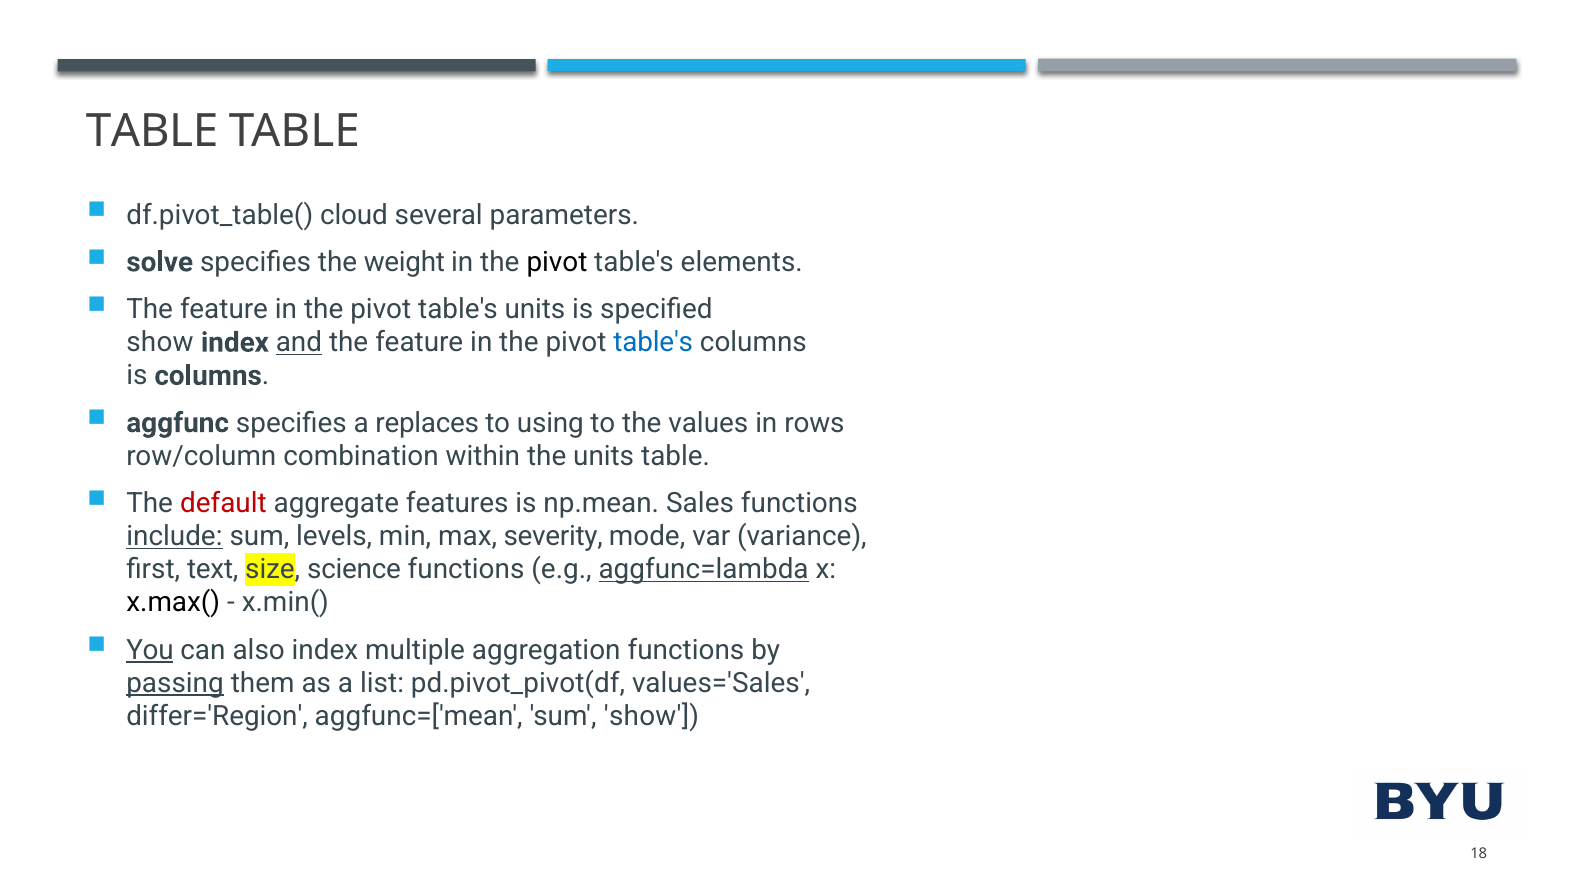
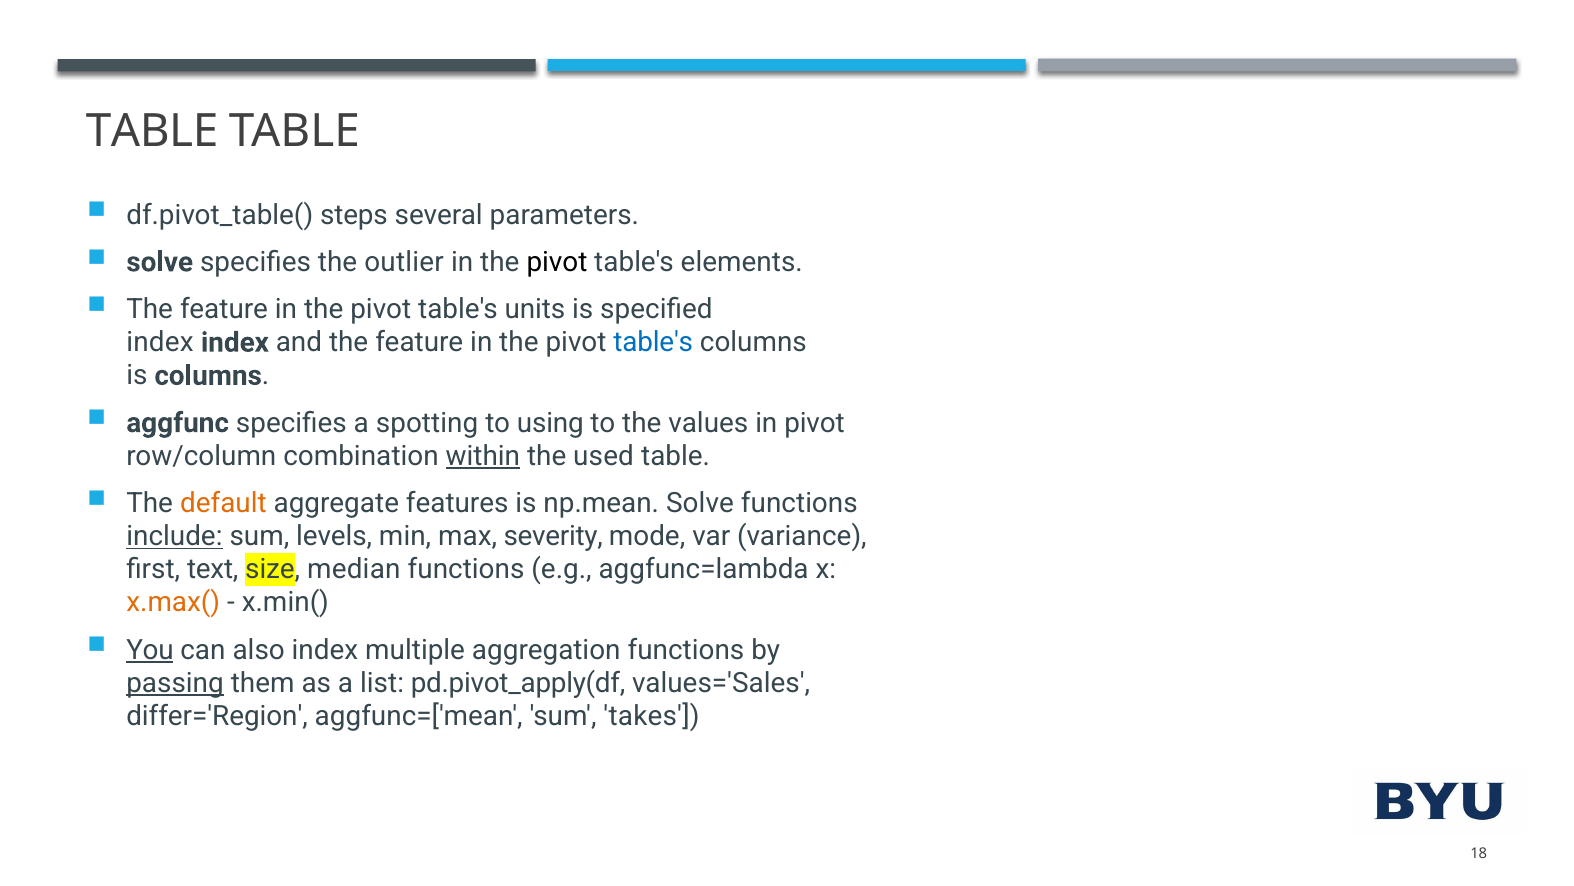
cloud: cloud -> steps (354, 215)
weight: weight -> outlier (404, 262)
show: show -> index (160, 342)
and underline: present -> none (299, 342)
replaces: replaces -> spotting (427, 423)
in rows: rows -> pivot (815, 423)
within underline: none -> present (483, 456)
the units: units -> used (604, 456)
default colour: red -> orange (223, 503)
np.mean Sales: Sales -> Solve (700, 503)
science: science -> median (354, 569)
aggfunc=lambda underline: present -> none (704, 569)
x.max( colour: black -> orange (173, 602)
pd.pivot_pivot(df: pd.pivot_pivot(df -> pd.pivot_apply(df (518, 682)
sum show: show -> takes (652, 716)
